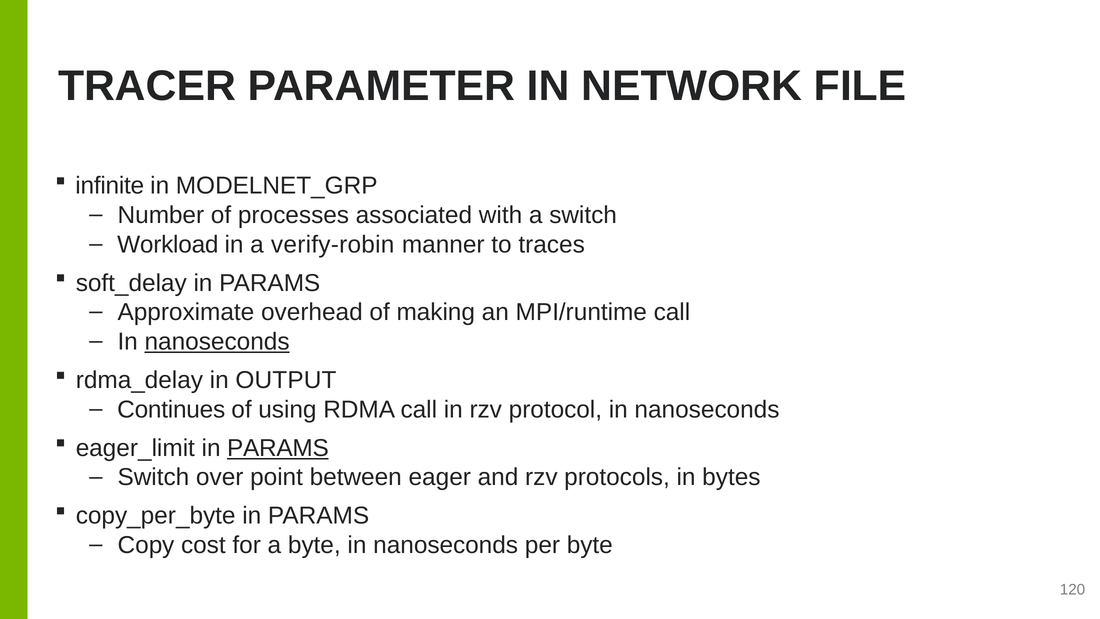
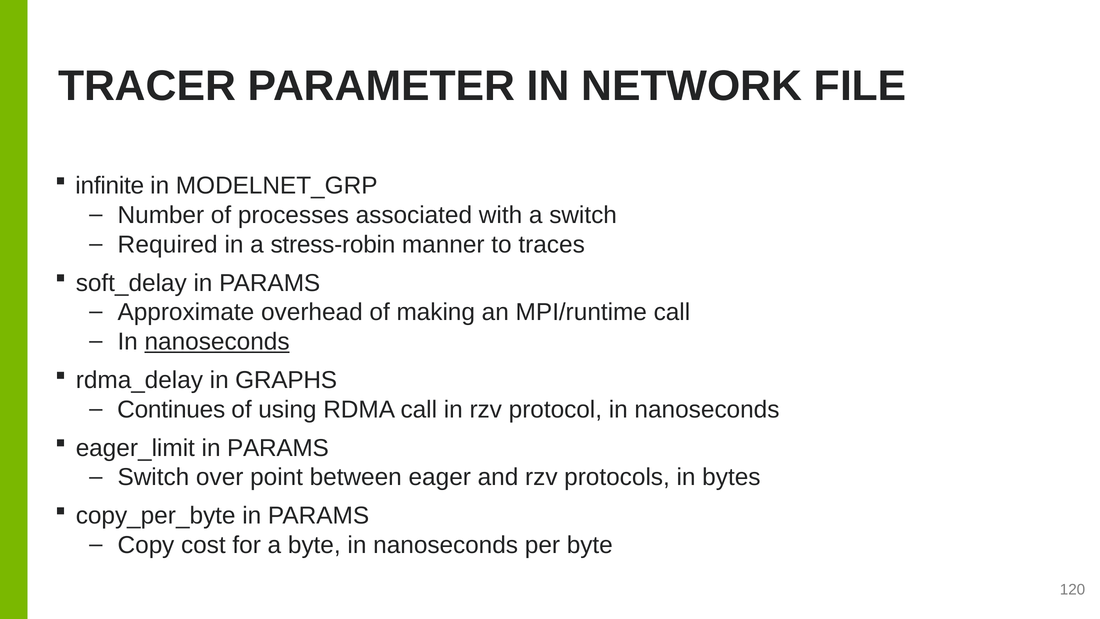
Workload: Workload -> Required (168, 244)
verify-robin: verify-robin -> stress-robin (333, 244)
OUTPUT: OUTPUT -> GRAPHS (286, 380)
PARAMS underline: present -> none (278, 448)
